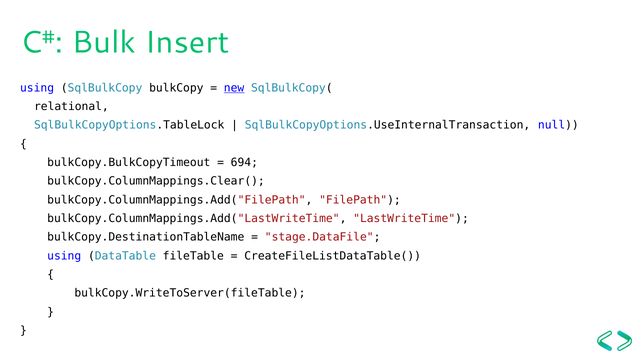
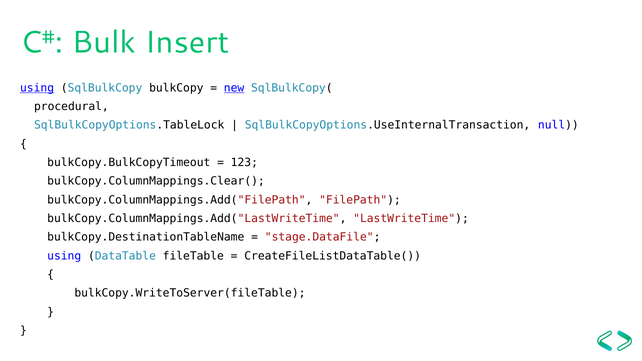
using underline: none -> present (37, 88)
relational: relational -> procedural (71, 106)
694: 694 -> 123 (244, 163)
